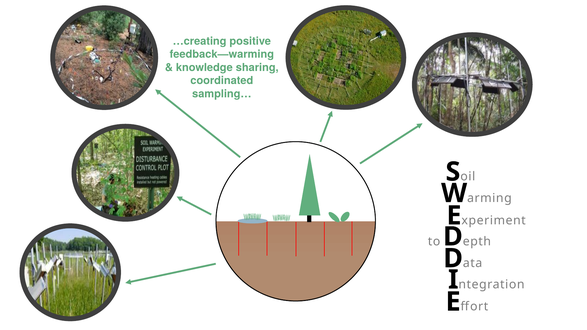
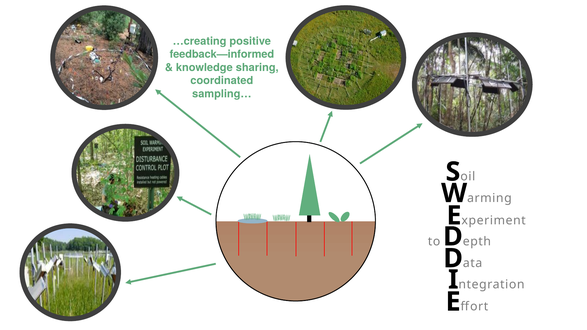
feedback—warming: feedback—warming -> feedback—informed (222, 54)
